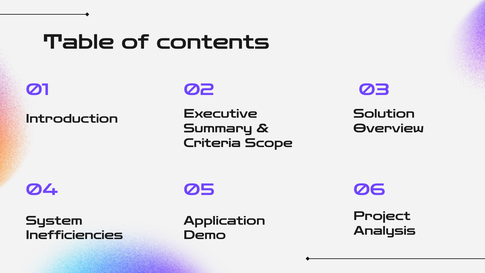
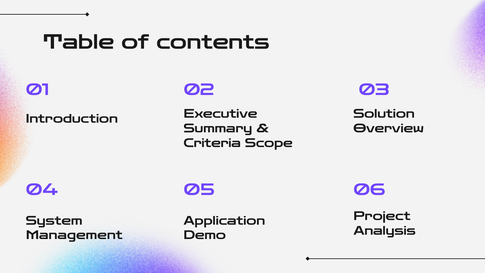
Inefficiencies: Inefficiencies -> Management (74, 235)
